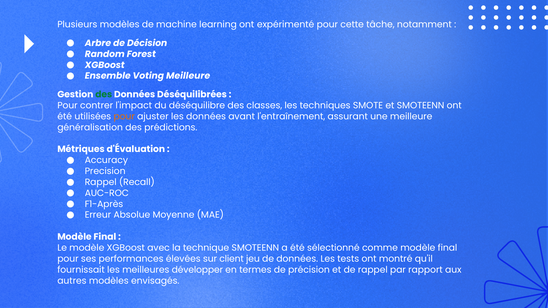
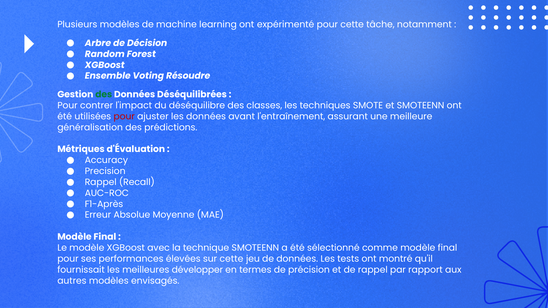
Voting Meilleure: Meilleure -> Résoudre (188, 76)
pour colour: orange -> red (124, 117)
sur client: client -> cette (231, 259)
